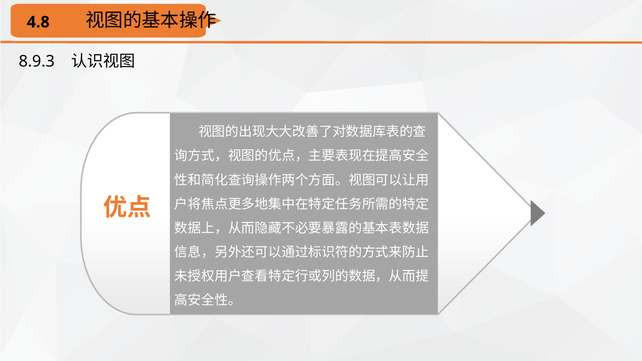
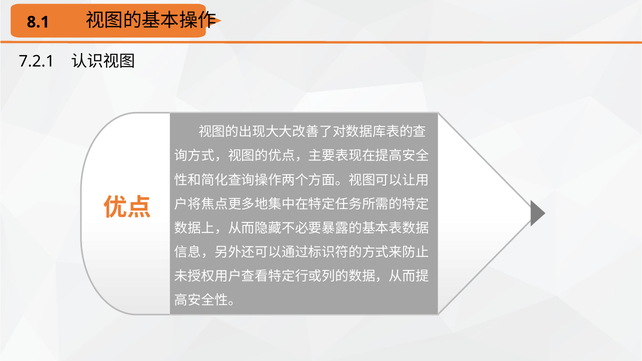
4.8: 4.8 -> 8.1 (38, 22)
8.9.3: 8.9.3 -> 7.2.1 (37, 62)
